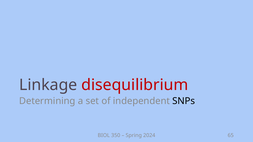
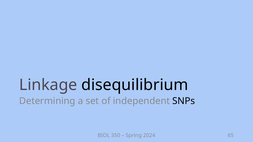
disequilibrium colour: red -> black (135, 85)
